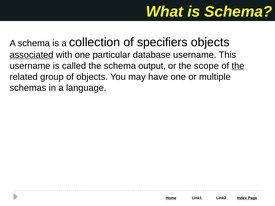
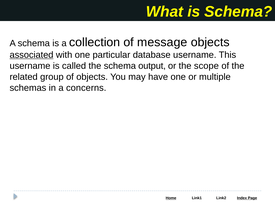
specifiers: specifiers -> message (162, 42)
the underline: present -> none (238, 66)
language: language -> concerns (86, 88)
